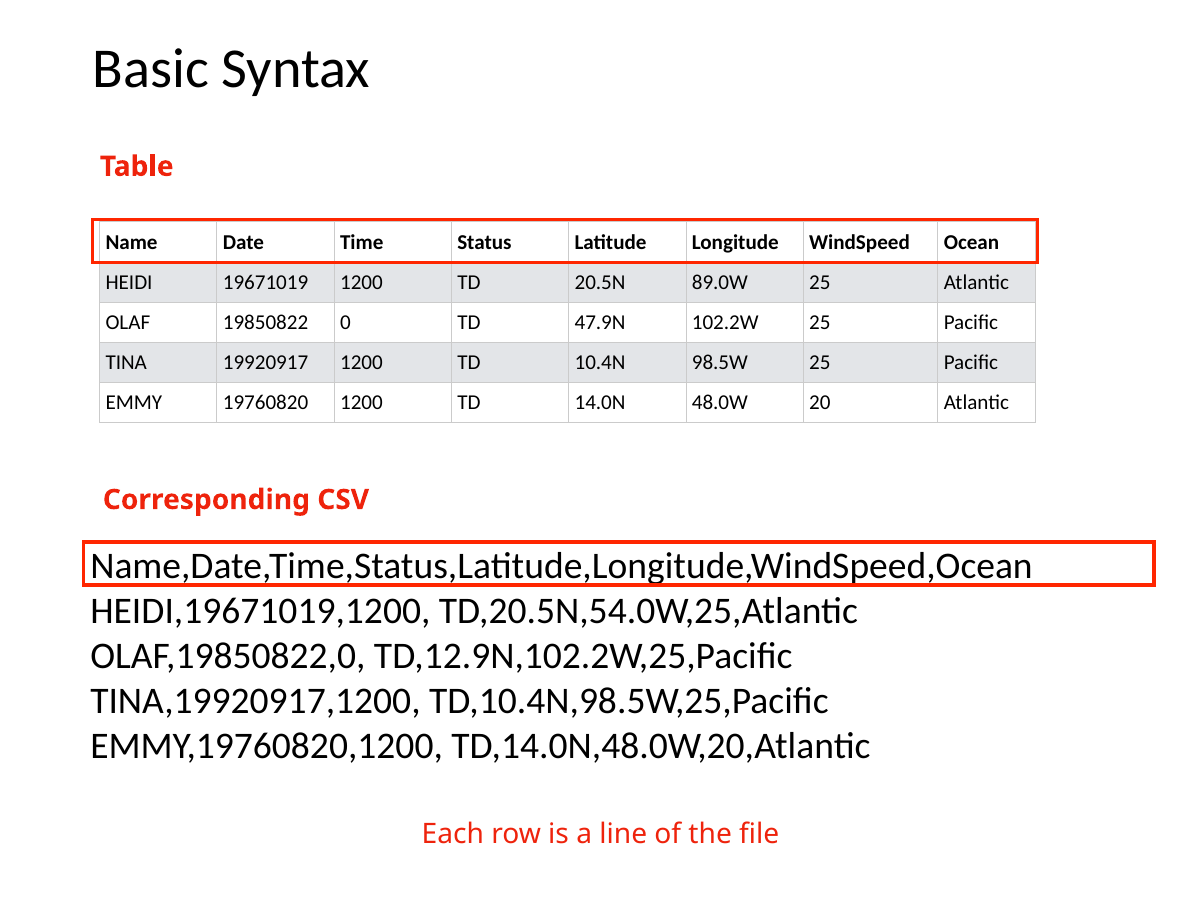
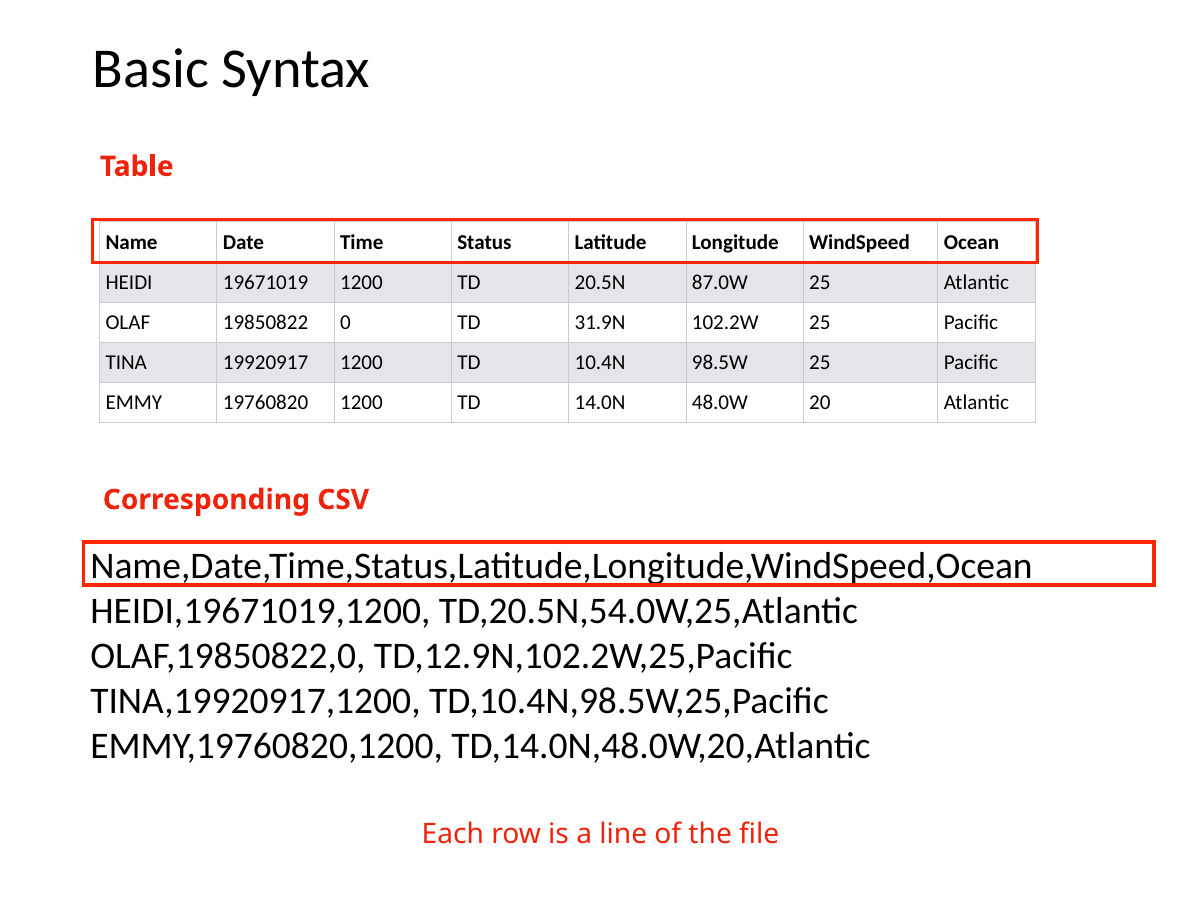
89.0W: 89.0W -> 87.0W (720, 282)
47.9N: 47.9N -> 31.9N (600, 322)
